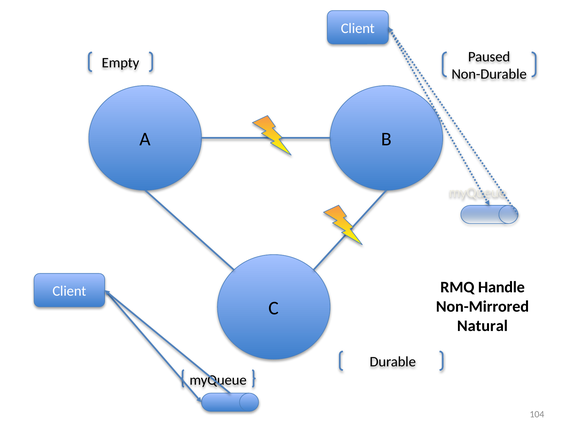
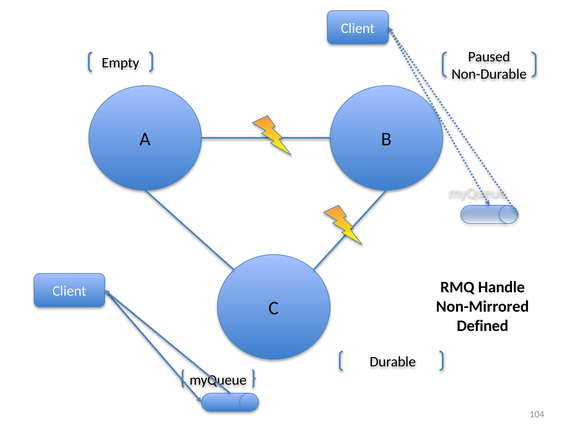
Natural: Natural -> Defined (483, 326)
